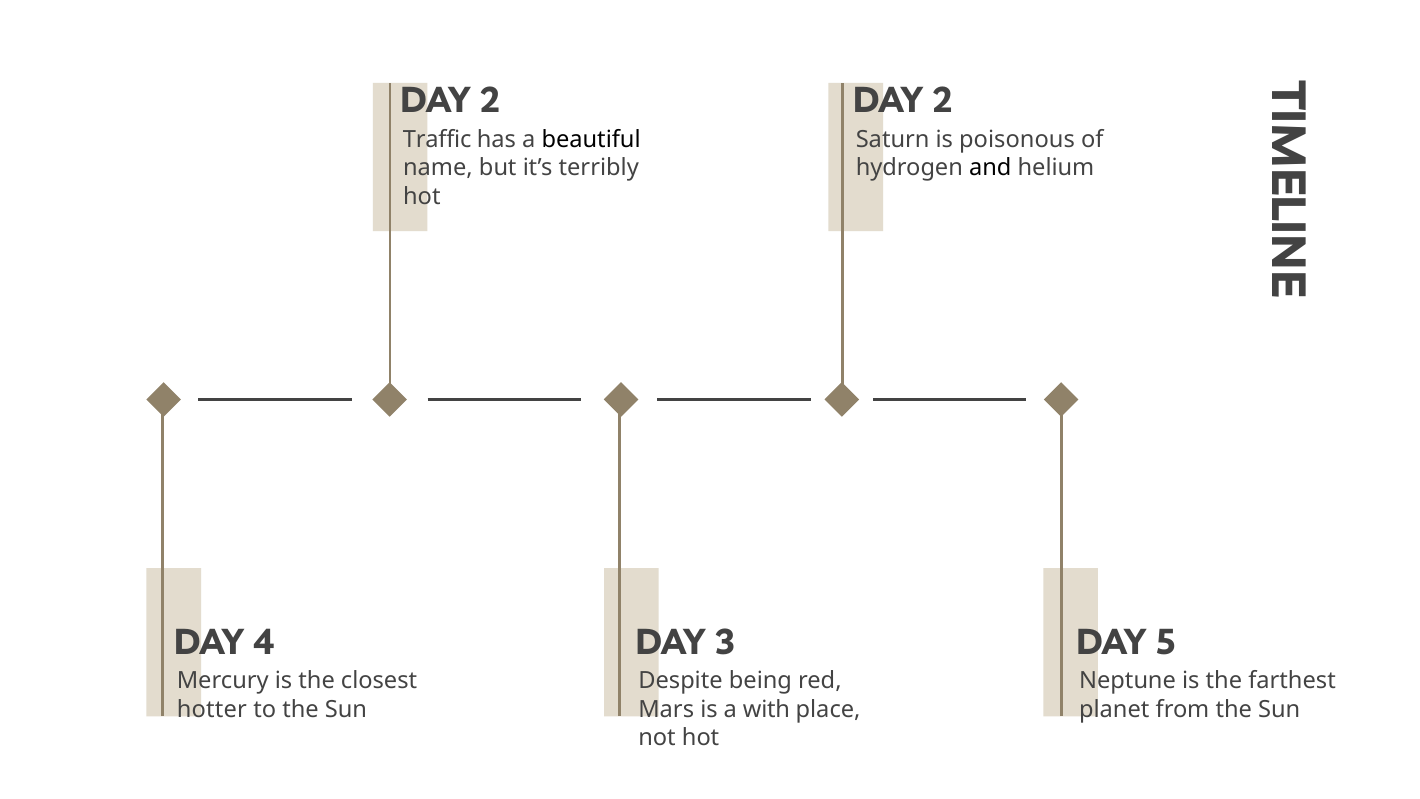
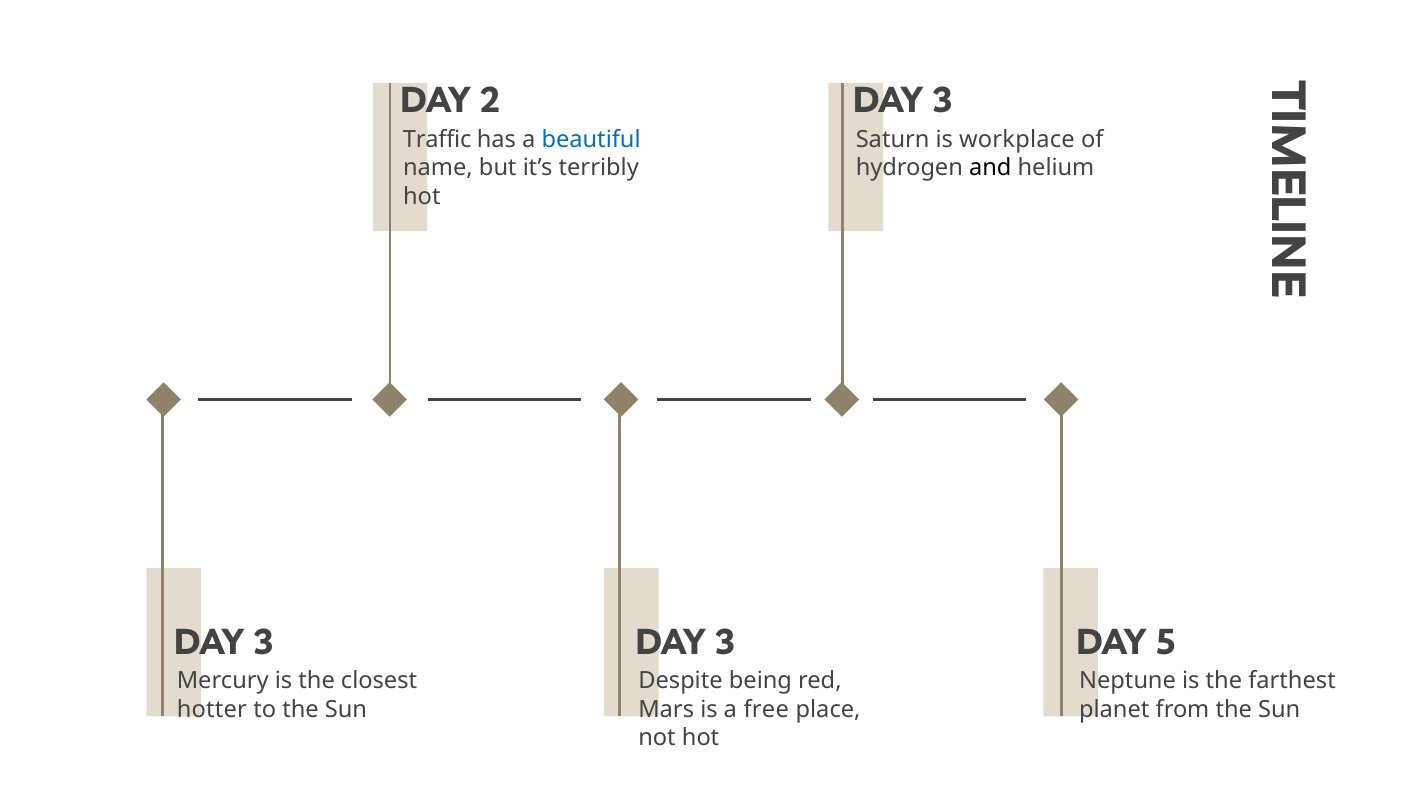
2: 2 -> 3 (943, 101)
beautiful colour: black -> blue (591, 140)
poisonous: poisonous -> workplace (1017, 140)
4: 4 -> 3 (264, 643)
with: with -> free (766, 709)
